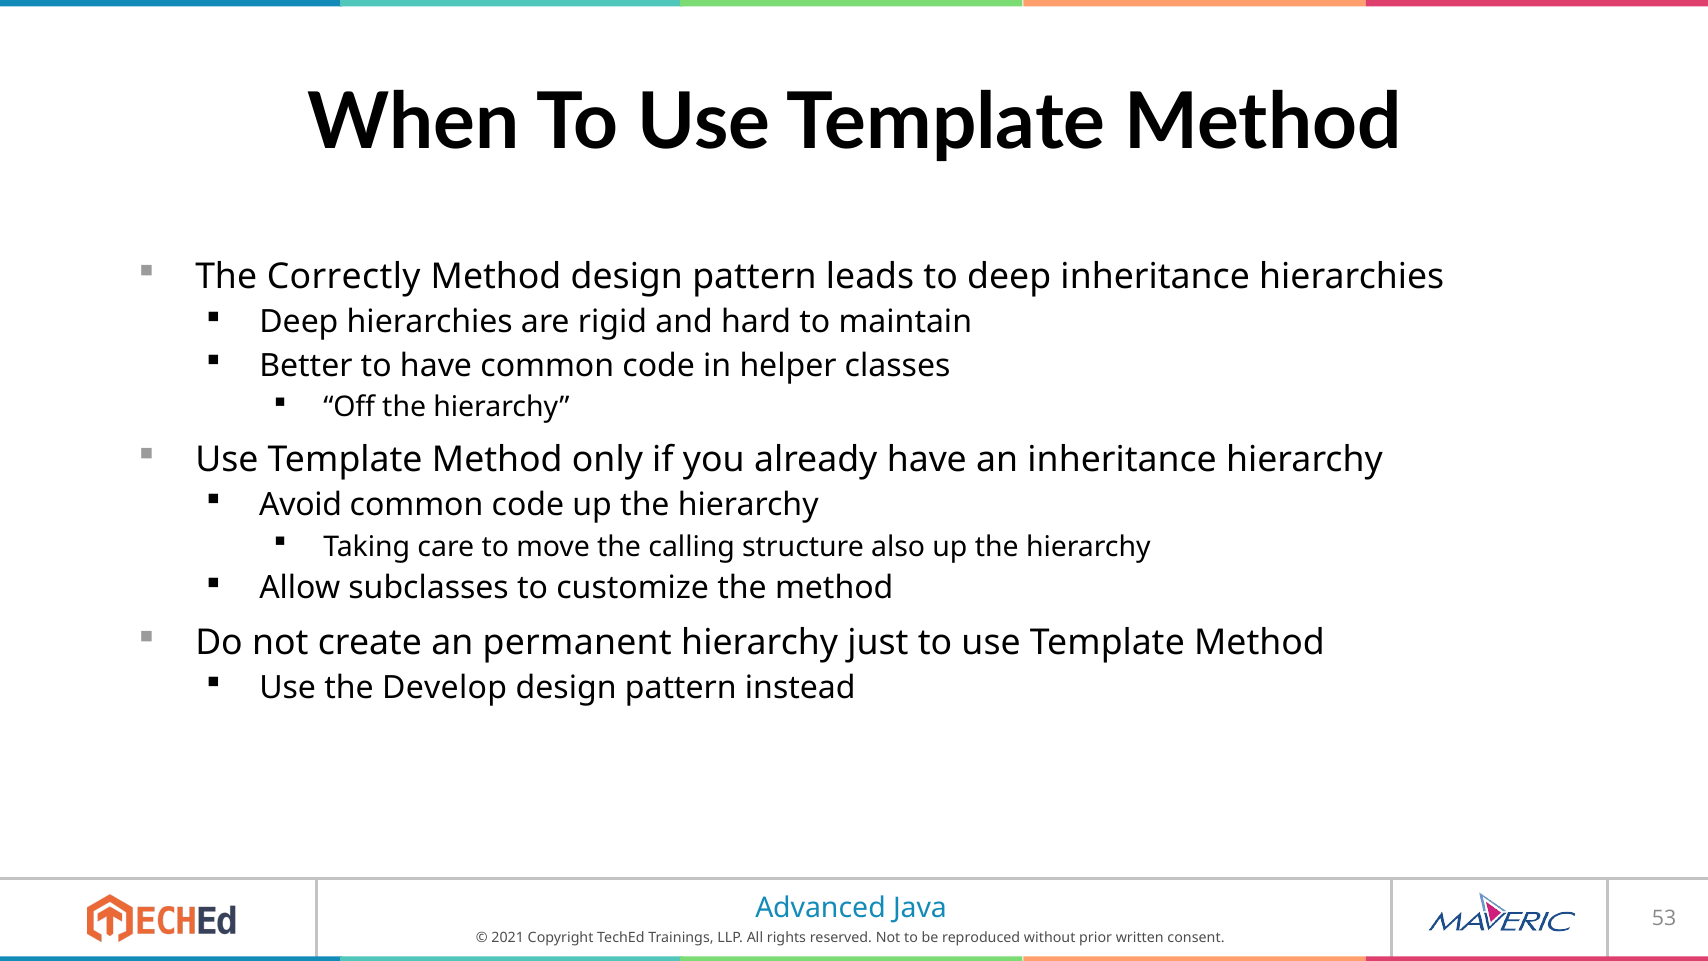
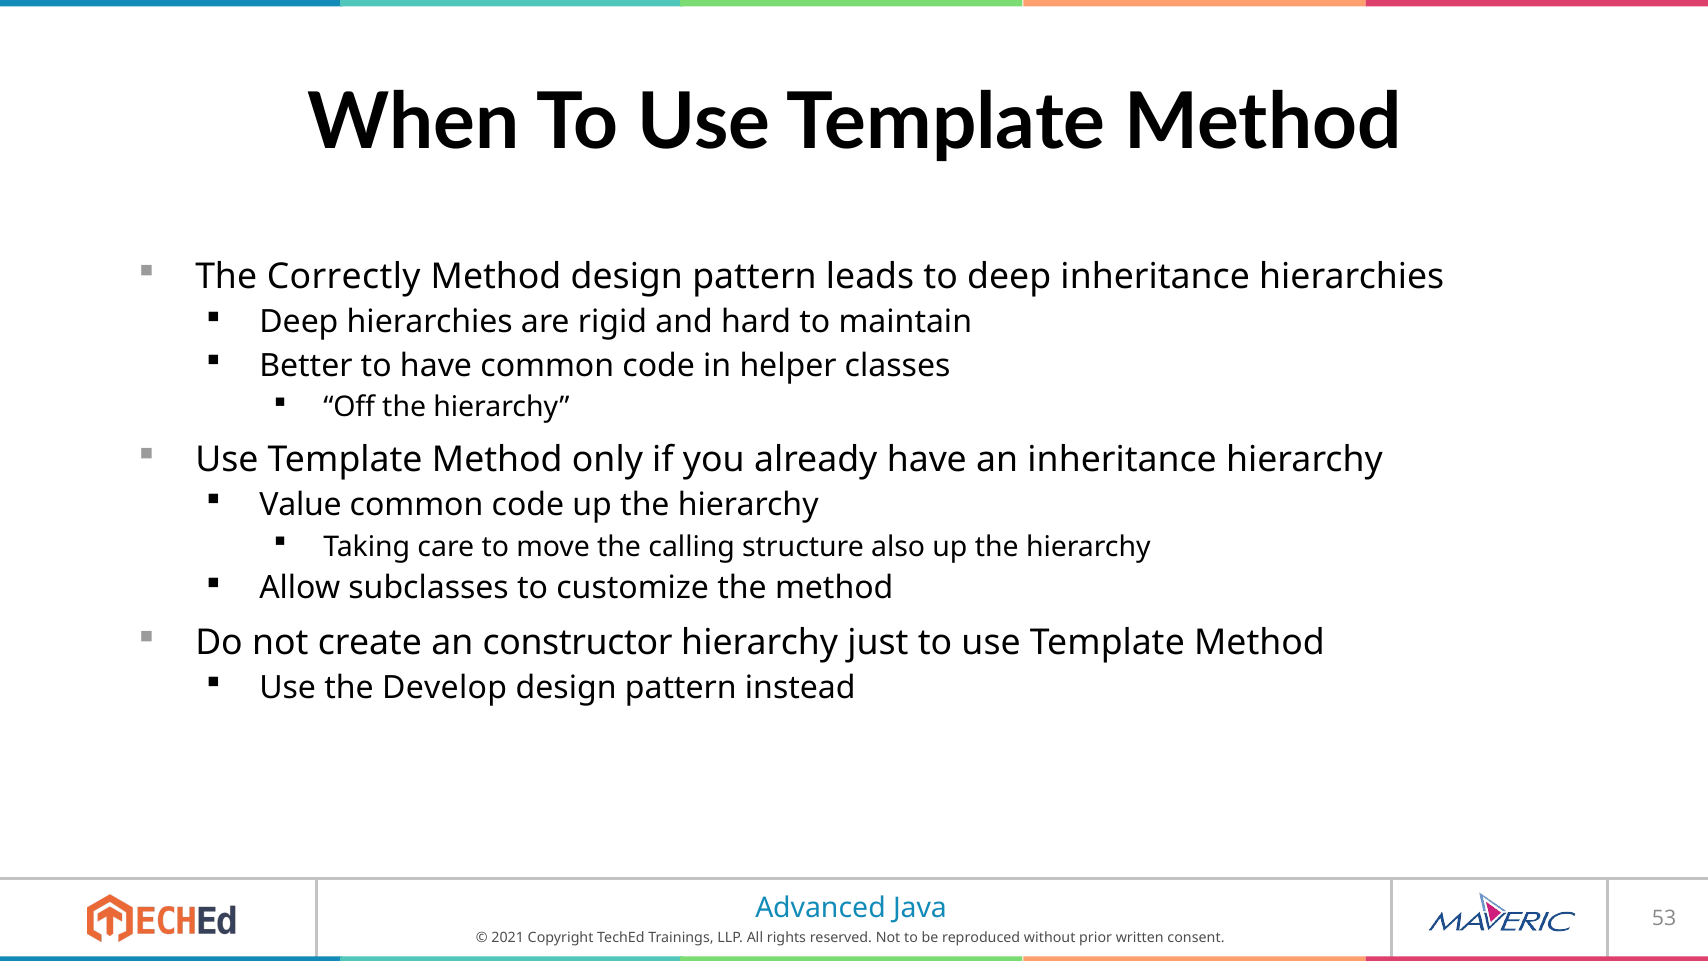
Avoid: Avoid -> Value (301, 505)
permanent: permanent -> constructor (578, 642)
